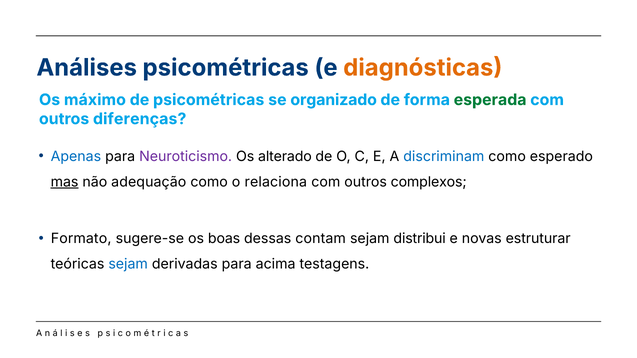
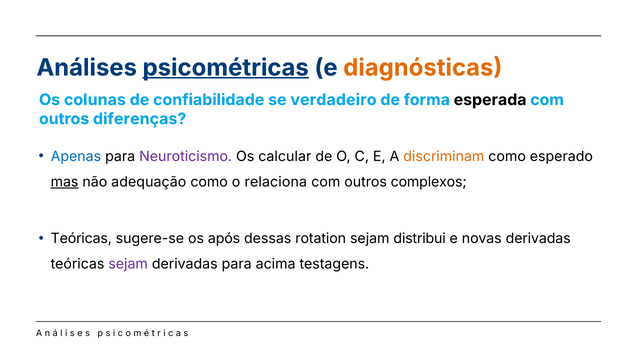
psicométricas underline: none -> present (226, 68)
máximo: máximo -> colunas (95, 100)
de psicométricas: psicométricas -> confiabilidade (209, 100)
organizado: organizado -> verdadeiro (333, 100)
esperada colour: green -> black (490, 100)
alterado: alterado -> calcular (285, 157)
discriminam colour: blue -> orange (444, 157)
Formato: Formato -> Teóricas (81, 239)
boas: boas -> após (224, 239)
contam: contam -> rotation (321, 239)
novas estruturar: estruturar -> derivadas (538, 239)
sejam colour: blue -> purple (128, 264)
